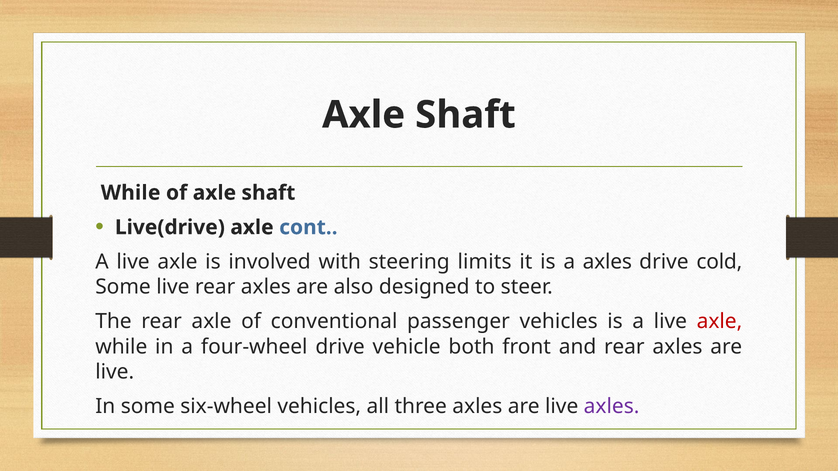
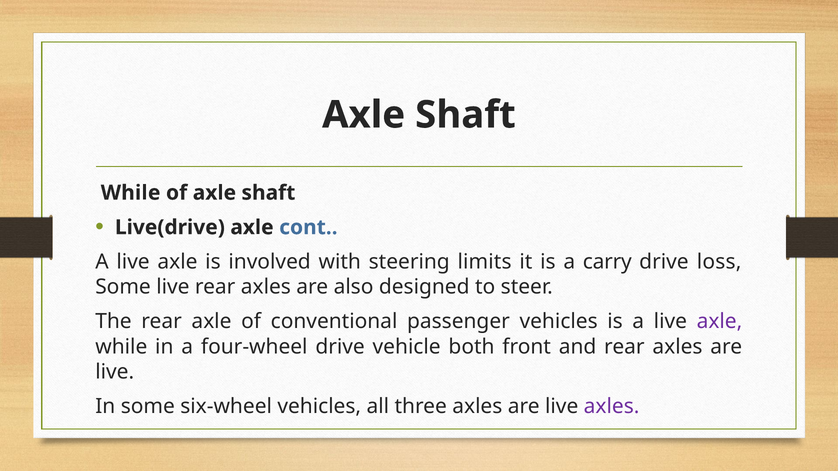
a axles: axles -> carry (607, 262)
cold: cold -> loss (719, 262)
axle colour: red -> purple (719, 322)
